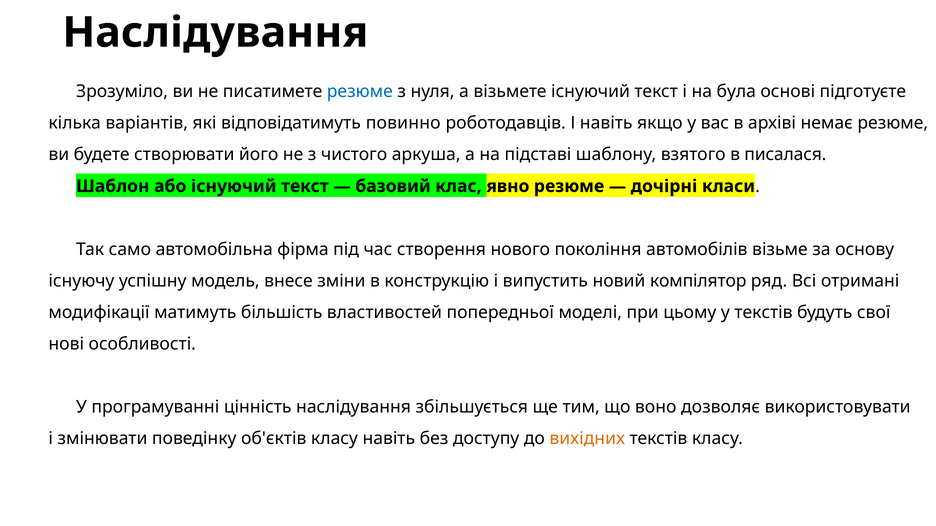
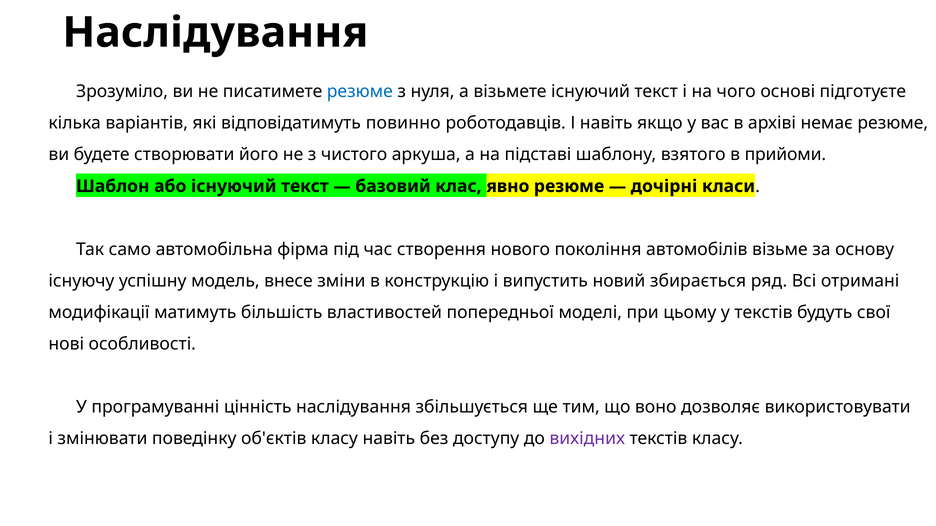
була: була -> чого (736, 92)
писалася: писалася -> прийоми (785, 155)
компілятор: компілятор -> збирається (698, 281)
вихідних colour: orange -> purple (587, 439)
